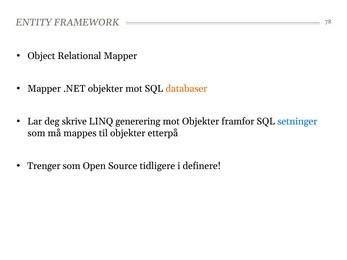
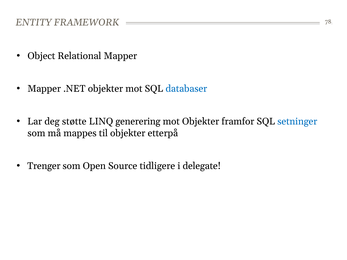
databaser colour: orange -> blue (186, 89)
skrive: skrive -> støtte (74, 122)
definere: definere -> delegate (202, 166)
